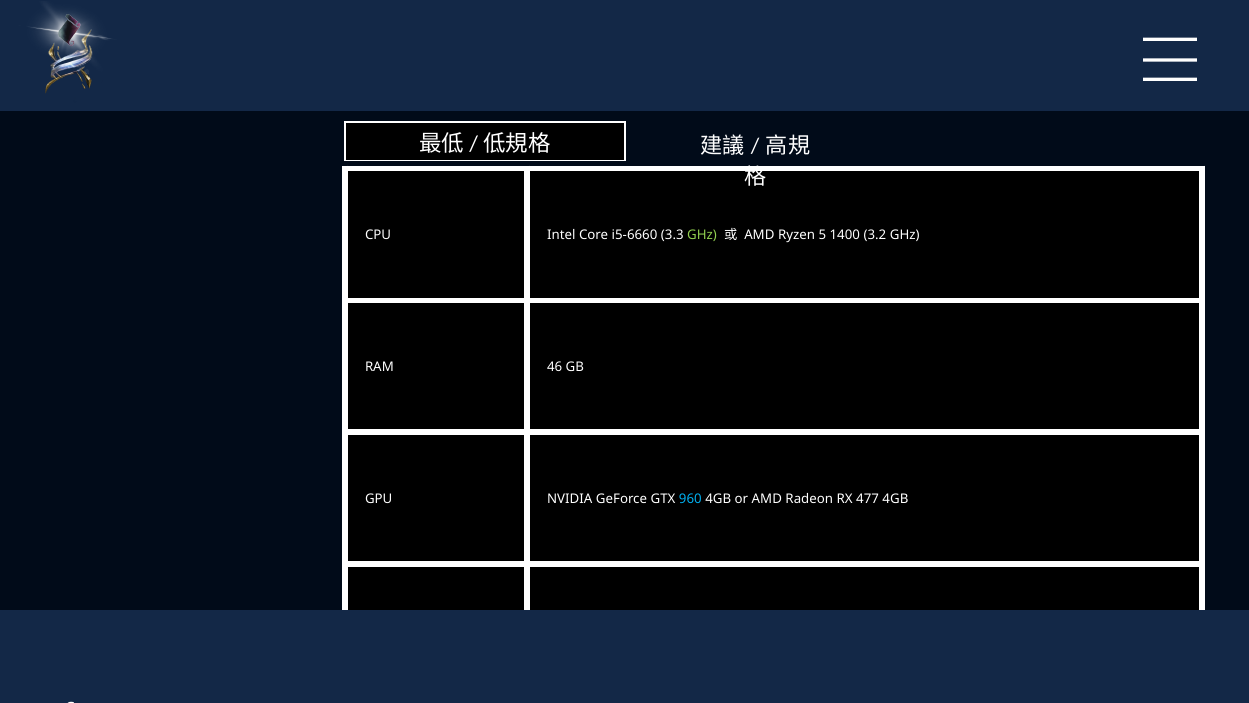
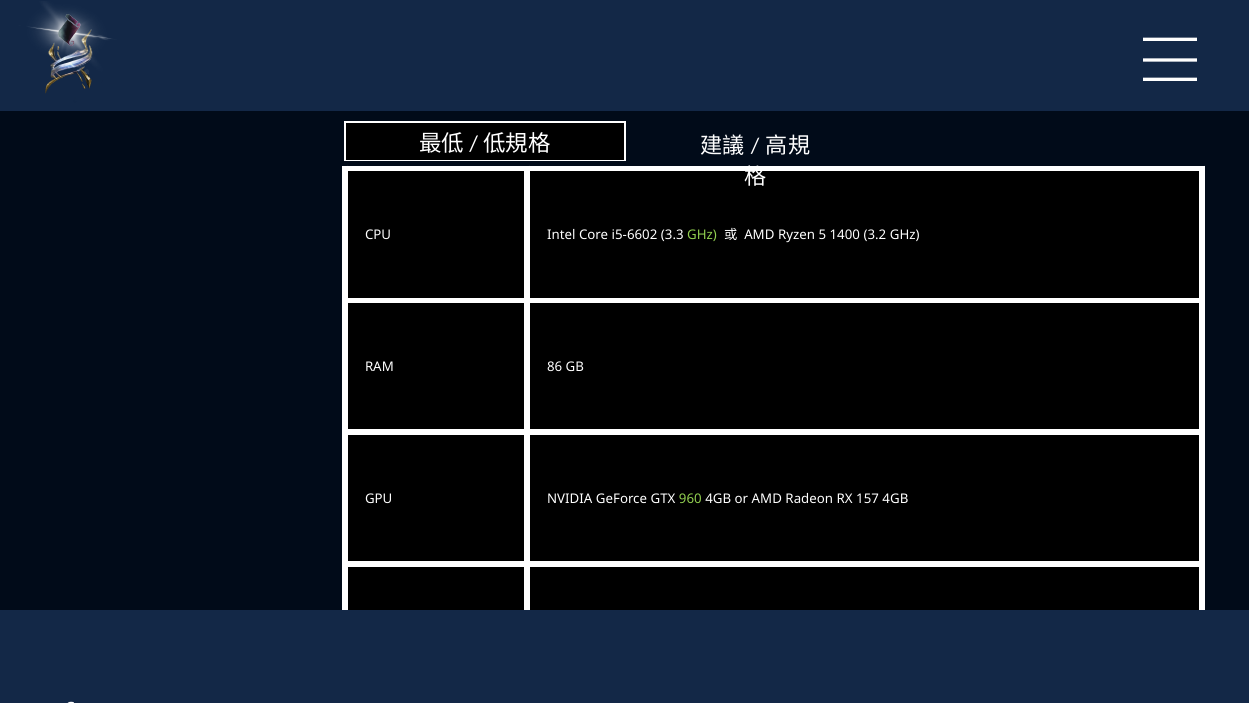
i5-6660: i5-6660 -> i5-6602 (635, 235)
46: 46 -> 86 (555, 367)
960 colour: light blue -> light green (690, 499)
477: 477 -> 157 (868, 499)
